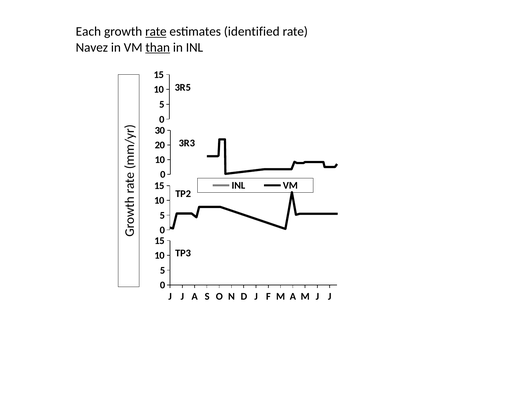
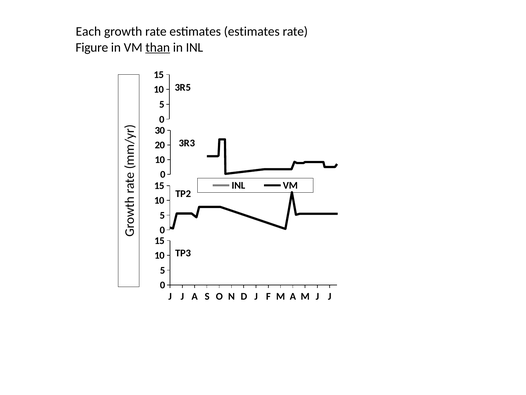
rate underline: present -> none (156, 32)
estimates identified: identified -> estimates (252, 32)
Navez: Navez -> Figure (92, 47)
